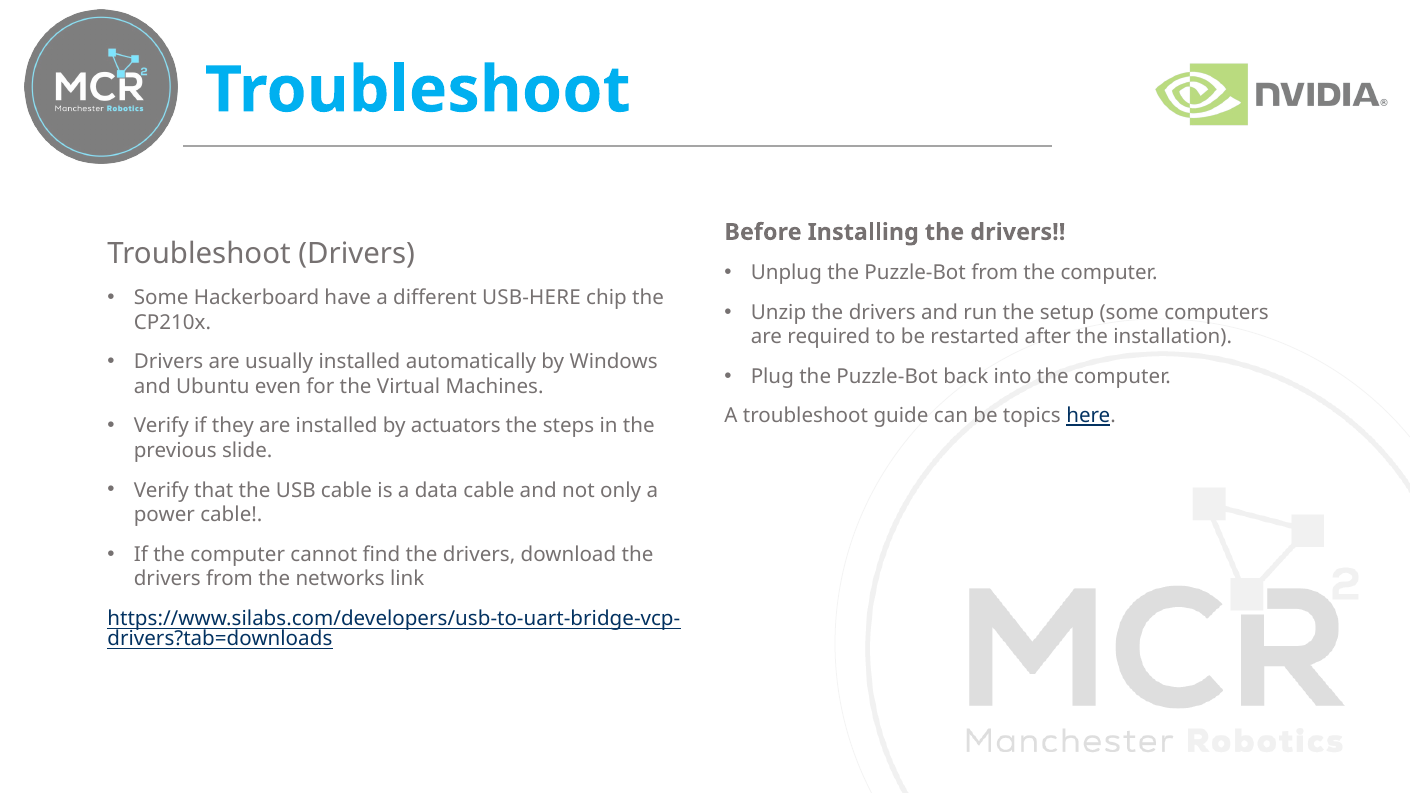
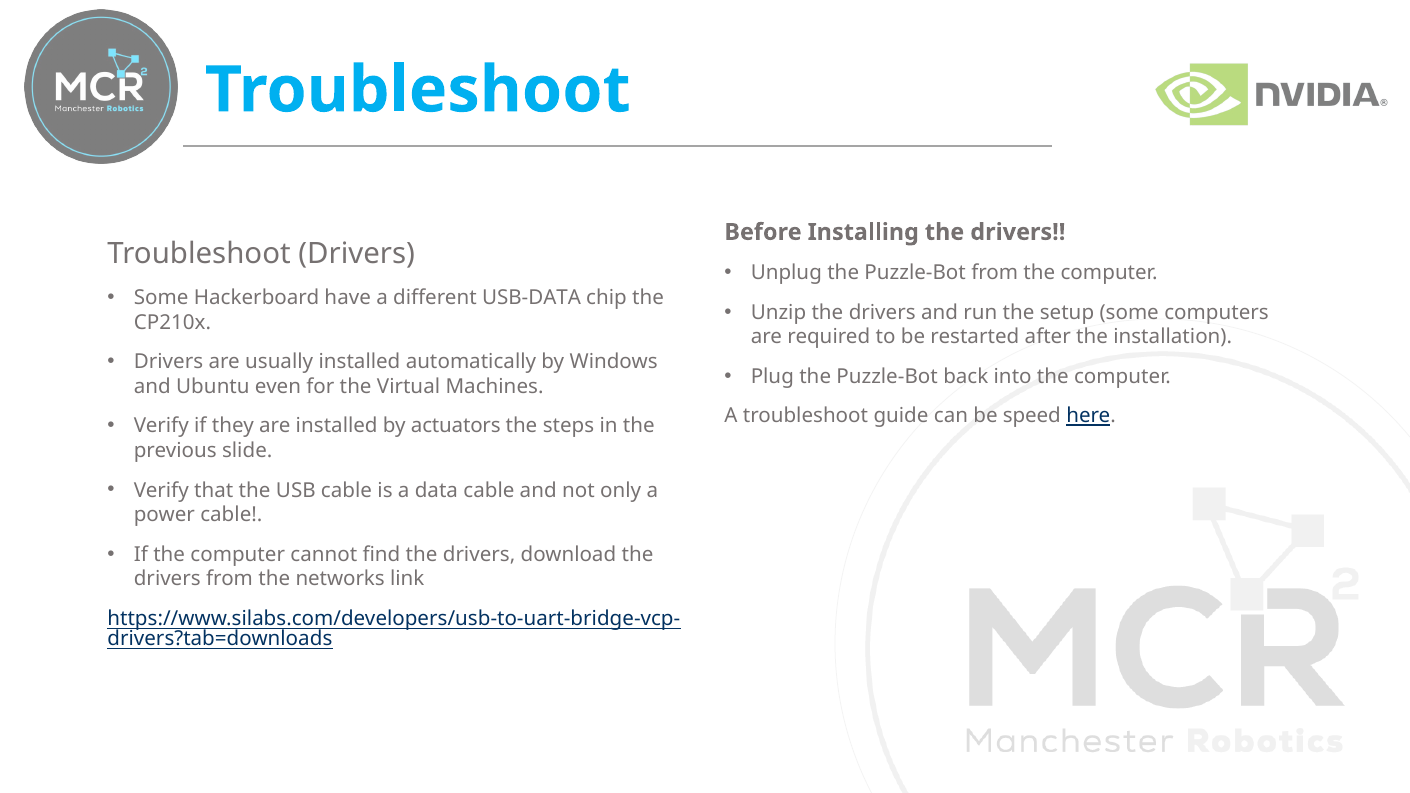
USB-HERE: USB-HERE -> USB-DATA (532, 298)
topics: topics -> speed (1032, 416)
